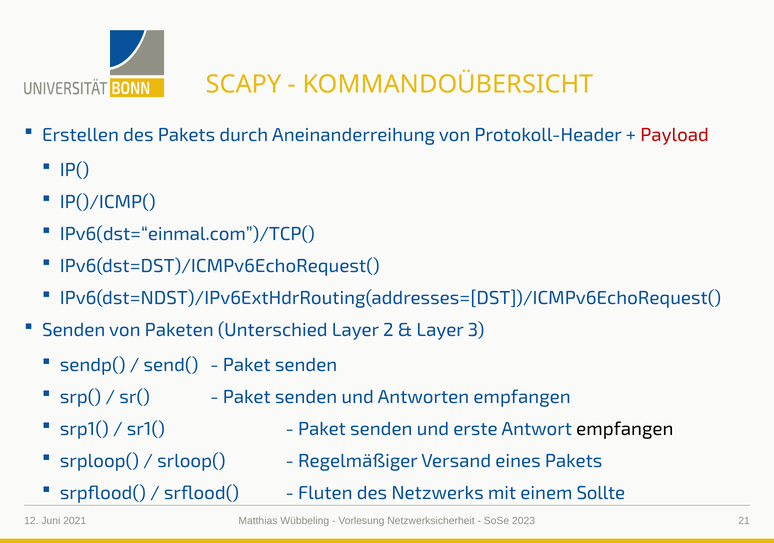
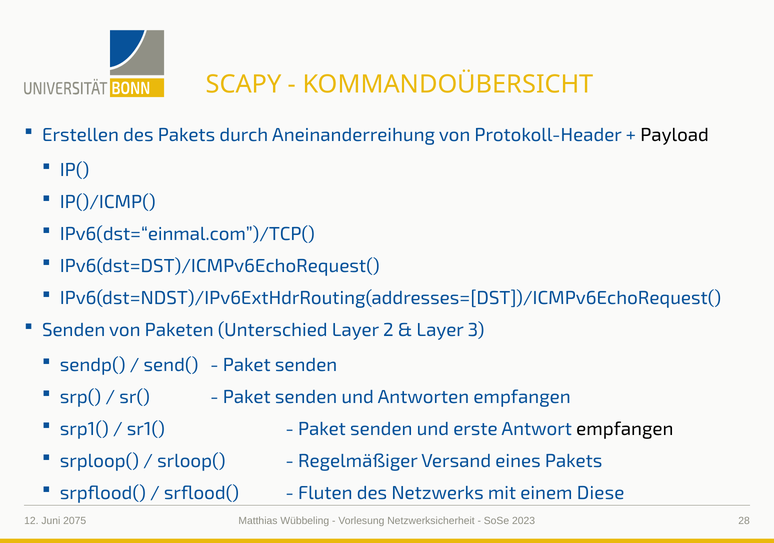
Payload colour: red -> black (675, 135)
Sollte: Sollte -> Diese (601, 493)
2021: 2021 -> 2075 (75, 521)
21: 21 -> 28 (744, 521)
